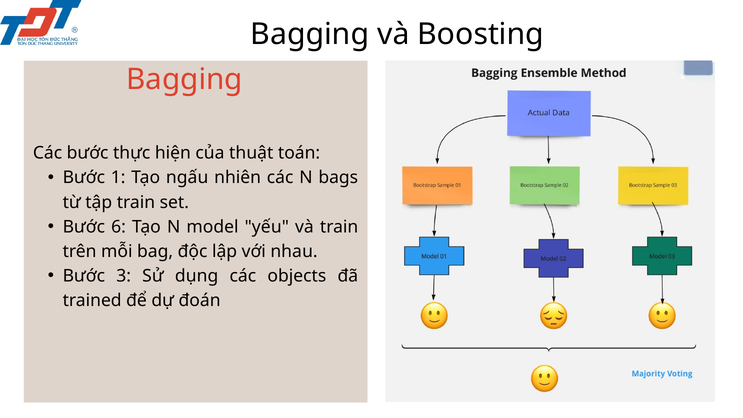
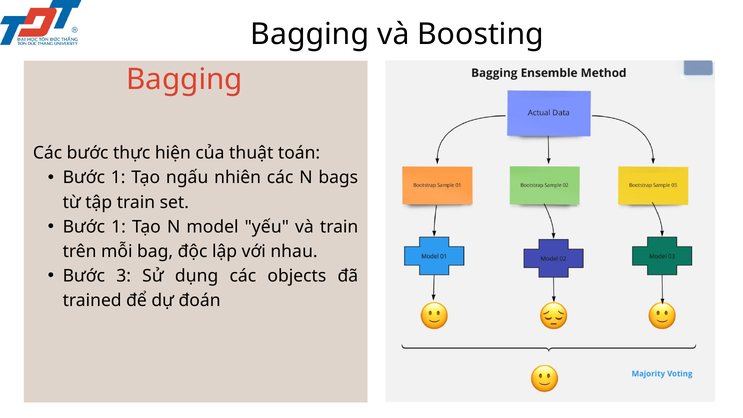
6: 6 -> 1 (119, 227)
